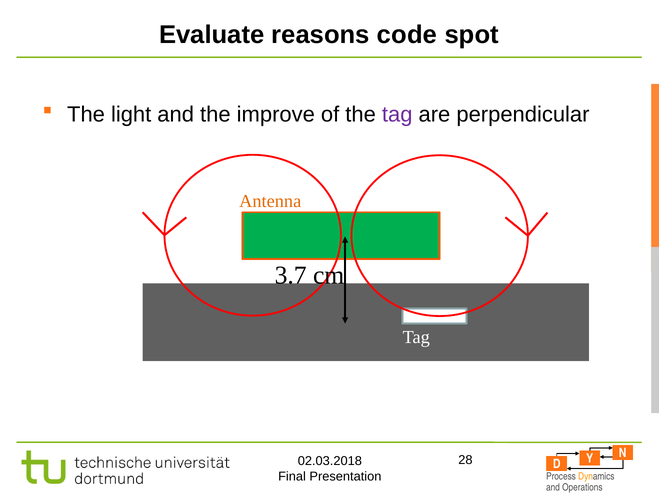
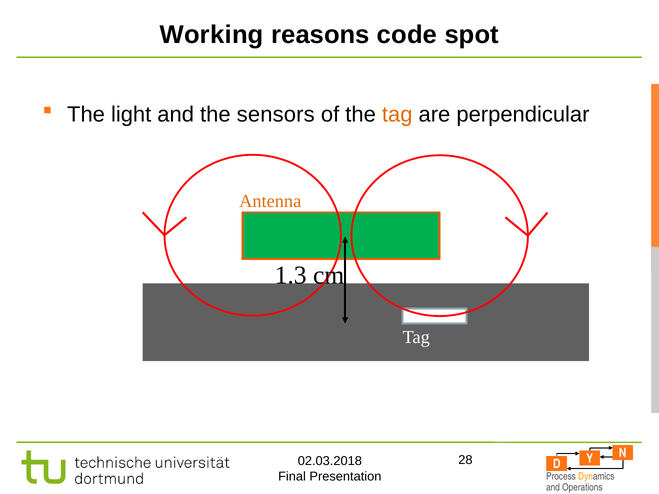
Evaluate: Evaluate -> Working (212, 35)
improve: improve -> sensors (276, 115)
tag colour: purple -> orange (397, 115)
3.7: 3.7 -> 1.3 (291, 275)
